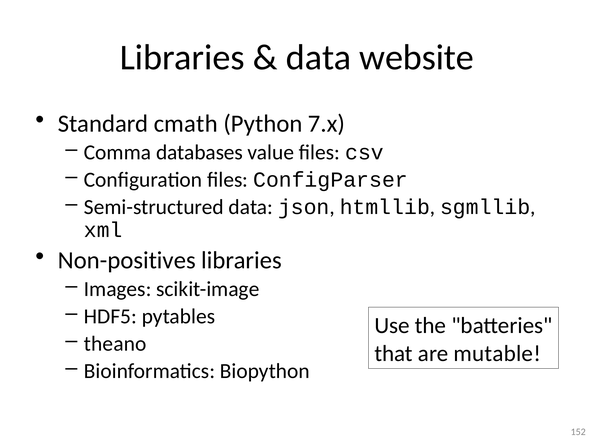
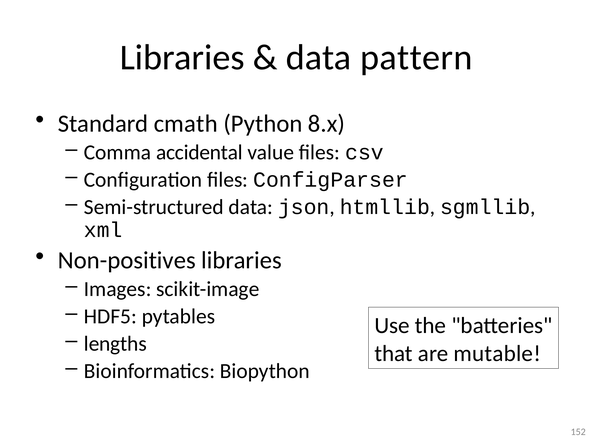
website: website -> pattern (416, 58)
7.x: 7.x -> 8.x (326, 123)
databases: databases -> accidental (199, 152)
theano: theano -> lengths (115, 343)
